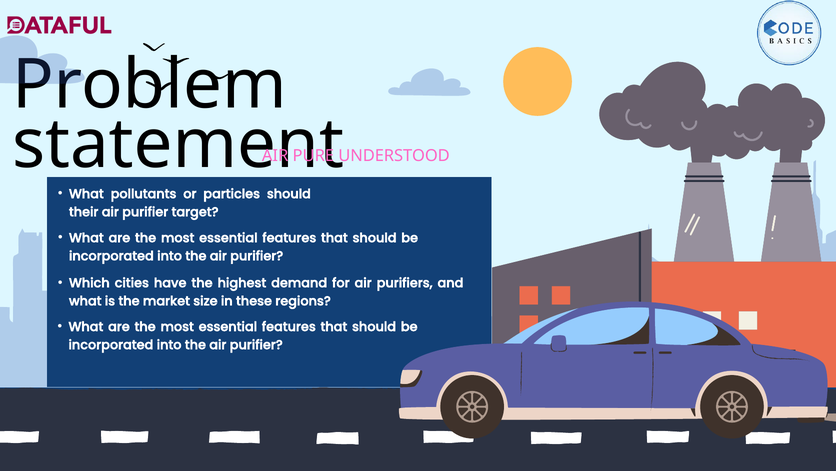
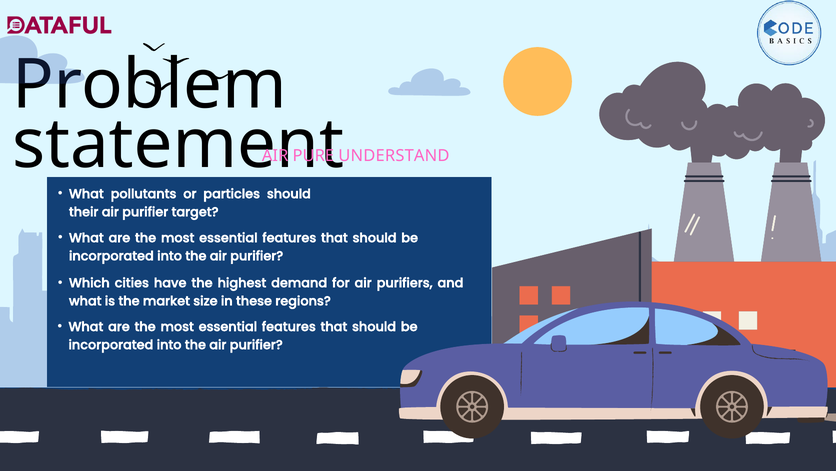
UNDERSTOOD: UNDERSTOOD -> UNDERSTAND (394, 156)
